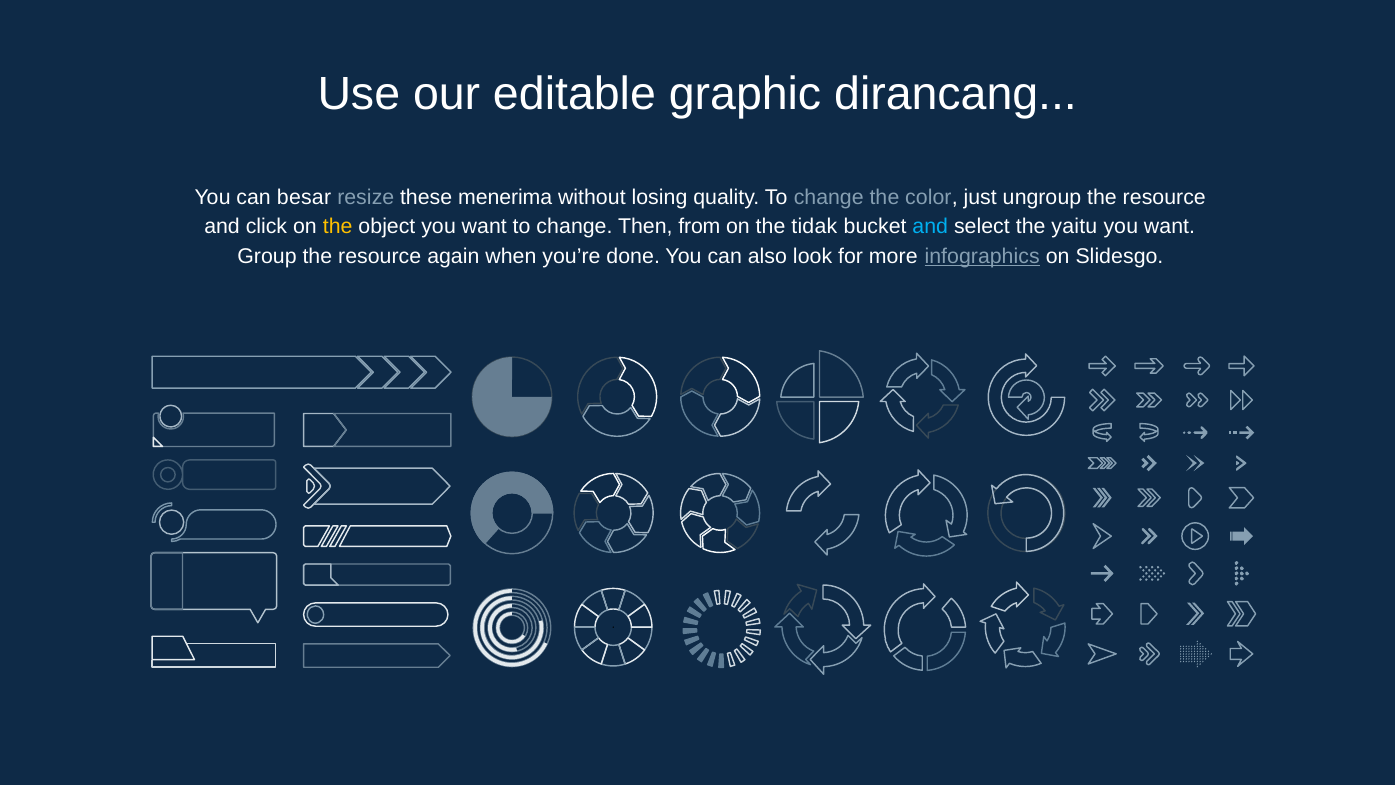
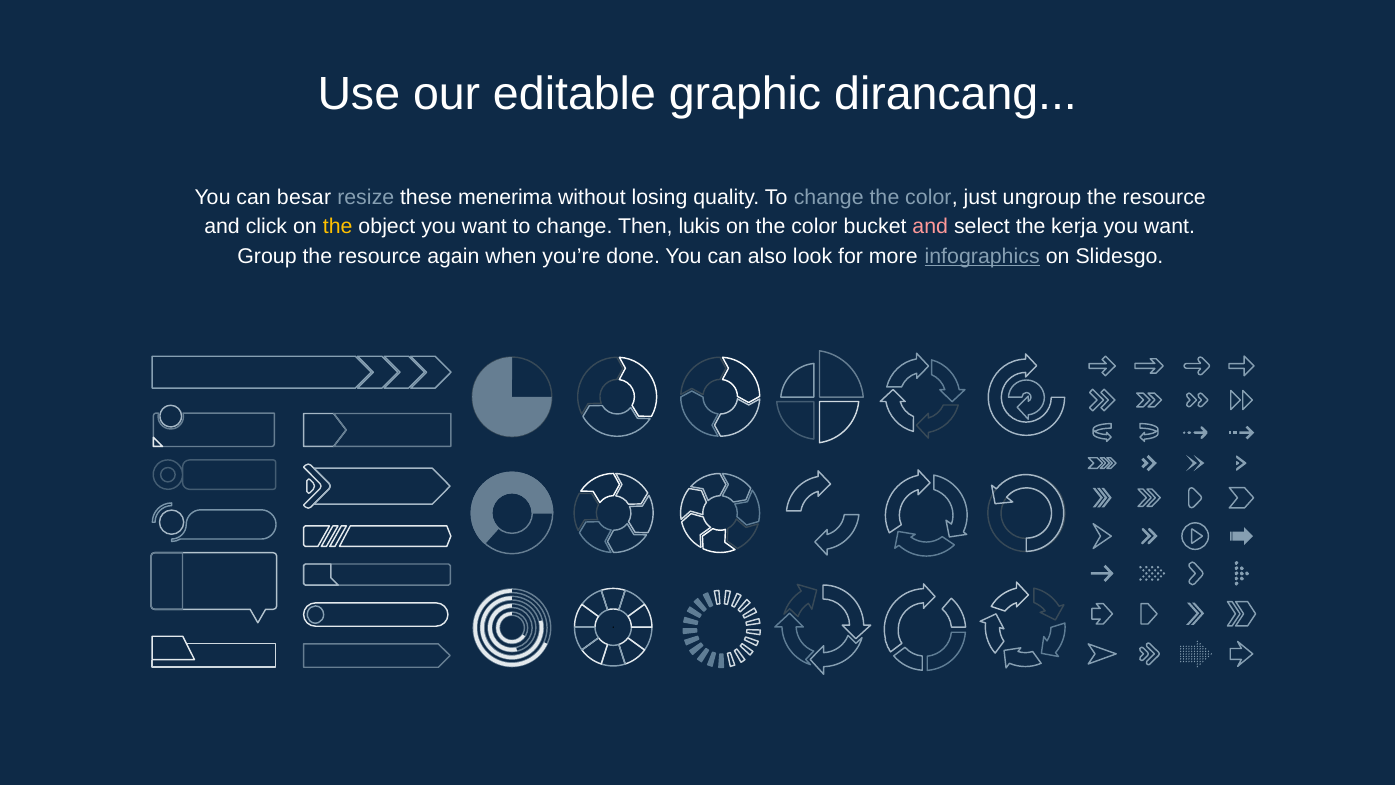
from: from -> lukis (699, 226)
on the tidak: tidak -> color (814, 226)
and colour: light blue -> pink (930, 226)
yaitu: yaitu -> kerja (1074, 226)
